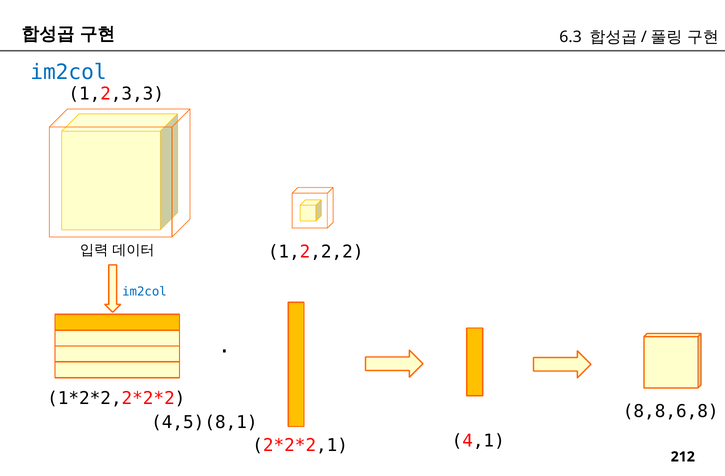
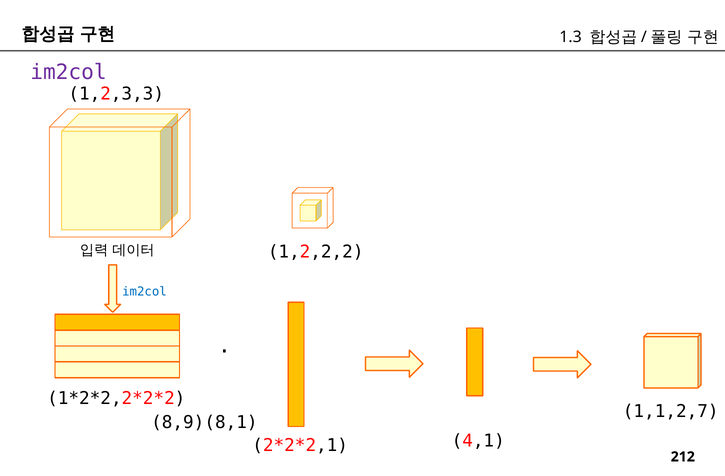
6.3: 6.3 -> 1.3 (571, 37)
im2col colour: blue -> purple (68, 72)
8,8,6,8: 8,8,6,8 -> 1,1,2,7 (671, 412)
4,5)(8,1: 4,5)(8,1 -> 8,9)(8,1 (204, 423)
